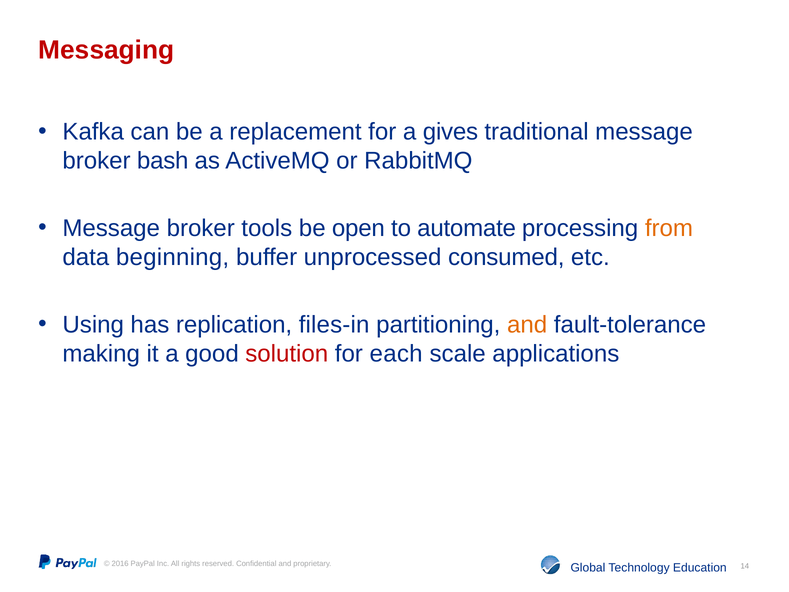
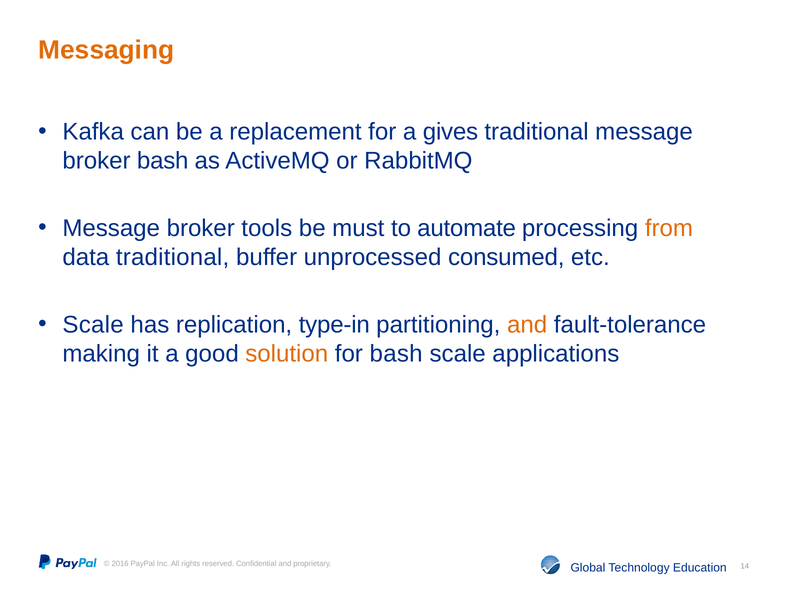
Messaging colour: red -> orange (106, 50)
open: open -> must (358, 228)
data beginning: beginning -> traditional (173, 257)
Using: Using -> Scale (93, 325)
files-in: files-in -> type-in (334, 325)
solution colour: red -> orange (287, 353)
for each: each -> bash (396, 353)
